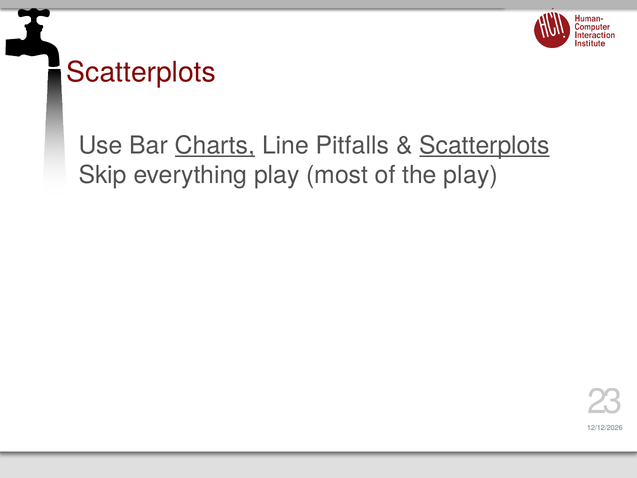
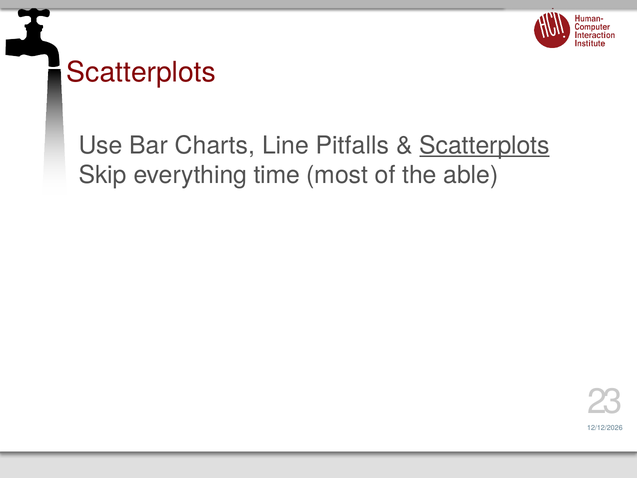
Charts underline: present -> none (215, 145)
everything play: play -> time (277, 175)
the play: play -> able (471, 175)
